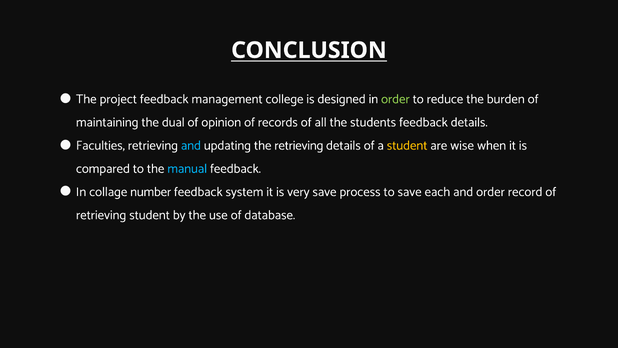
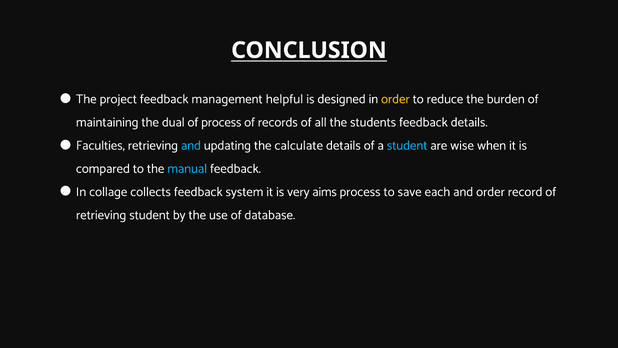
college: college -> helpful (284, 99)
order colour: light green -> yellow (395, 99)
of opinion: opinion -> process (221, 122)
the retrieving: retrieving -> calculate (299, 145)
student colour: yellow -> light blue (407, 145)
number: number -> collects (151, 192)
very save: save -> aims (325, 192)
